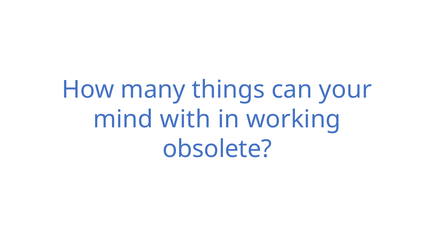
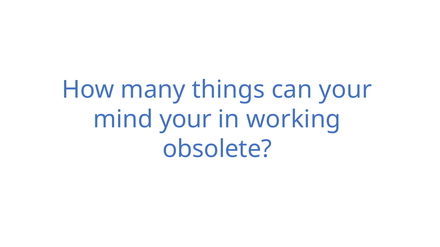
mind with: with -> your (186, 120)
